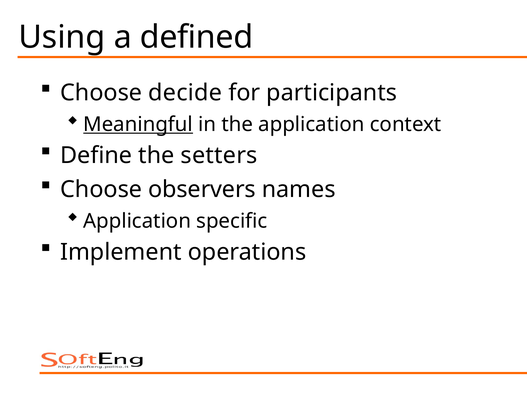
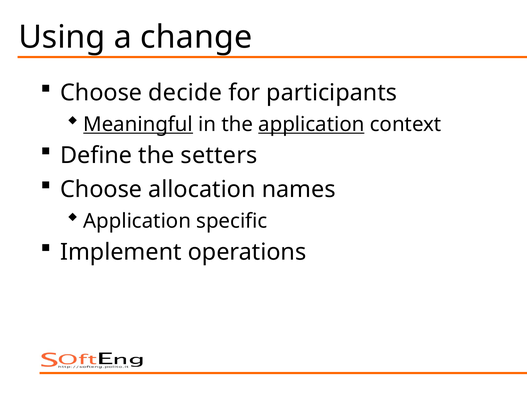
defined: defined -> change (196, 37)
application underline: none -> present (311, 124)
observers: observers -> allocation (202, 190)
